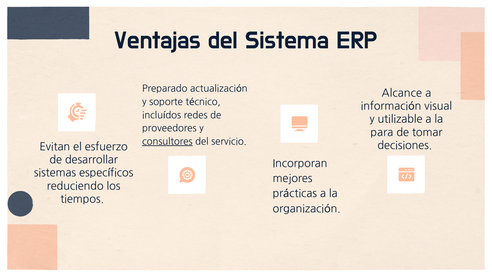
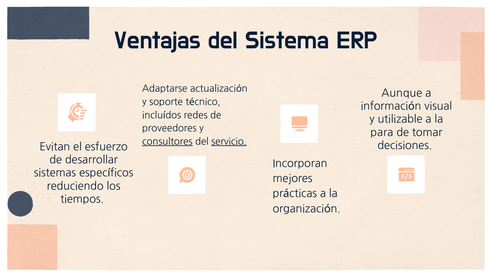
Preparado: Preparado -> Adaptarse (165, 89)
Alcance: Alcance -> Aunque (402, 93)
servicio underline: none -> present (229, 141)
